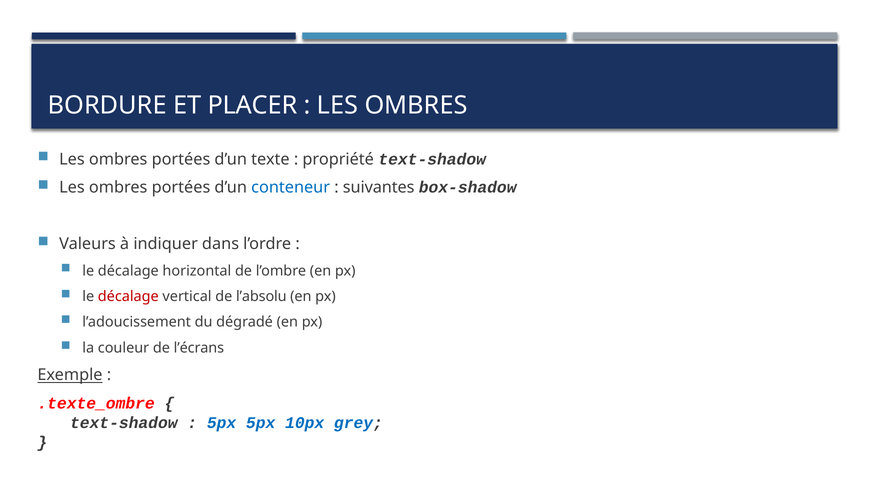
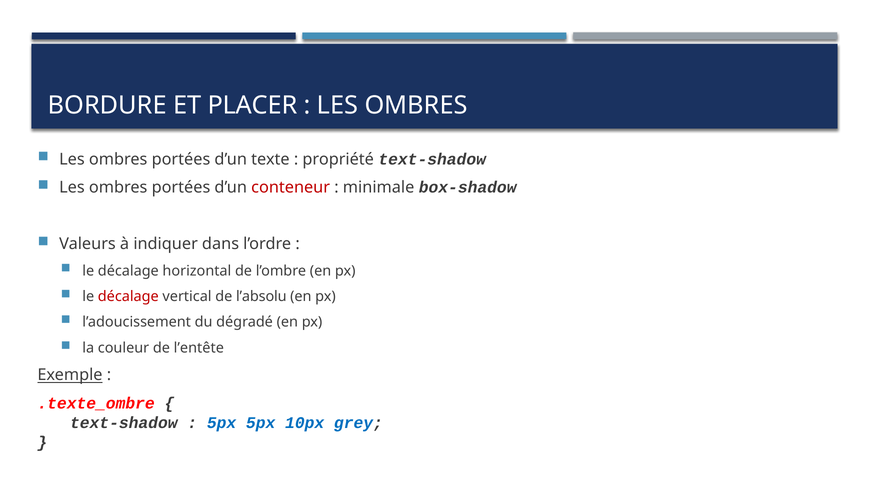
conteneur colour: blue -> red (291, 187)
suivantes: suivantes -> minimale (379, 187)
l’écrans: l’écrans -> l’entête (199, 348)
